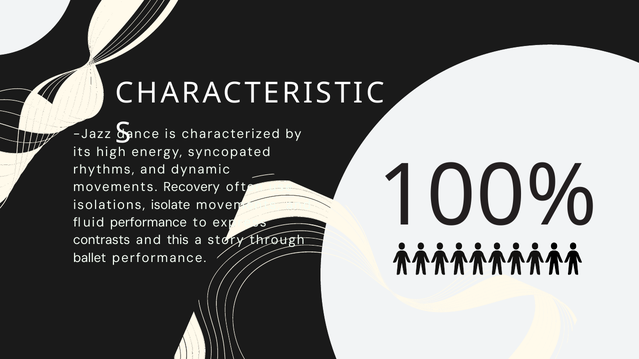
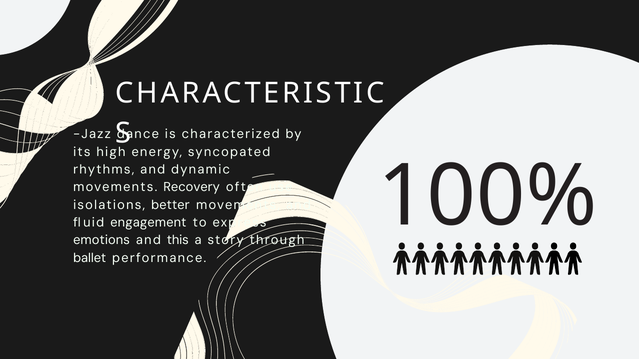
isolate: isolate -> better (170, 205)
fluid performance: performance -> engagement (148, 223)
contrasts: contrasts -> emotions (102, 241)
